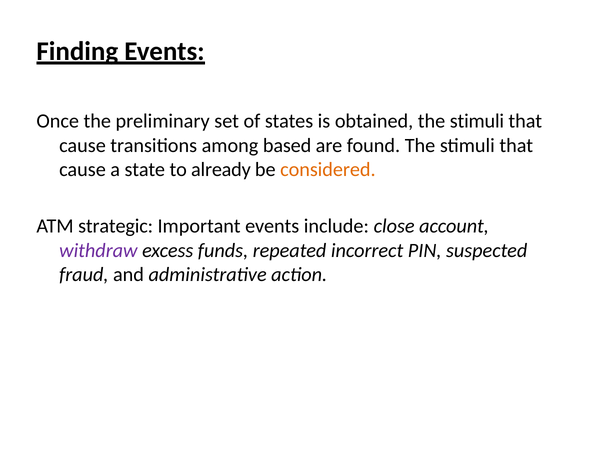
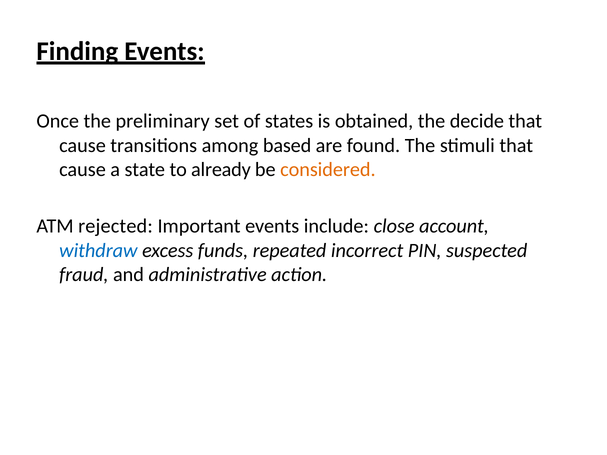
obtained the stimuli: stimuli -> decide (477, 121)
strategic: strategic -> rejected (115, 226)
withdraw colour: purple -> blue (98, 251)
